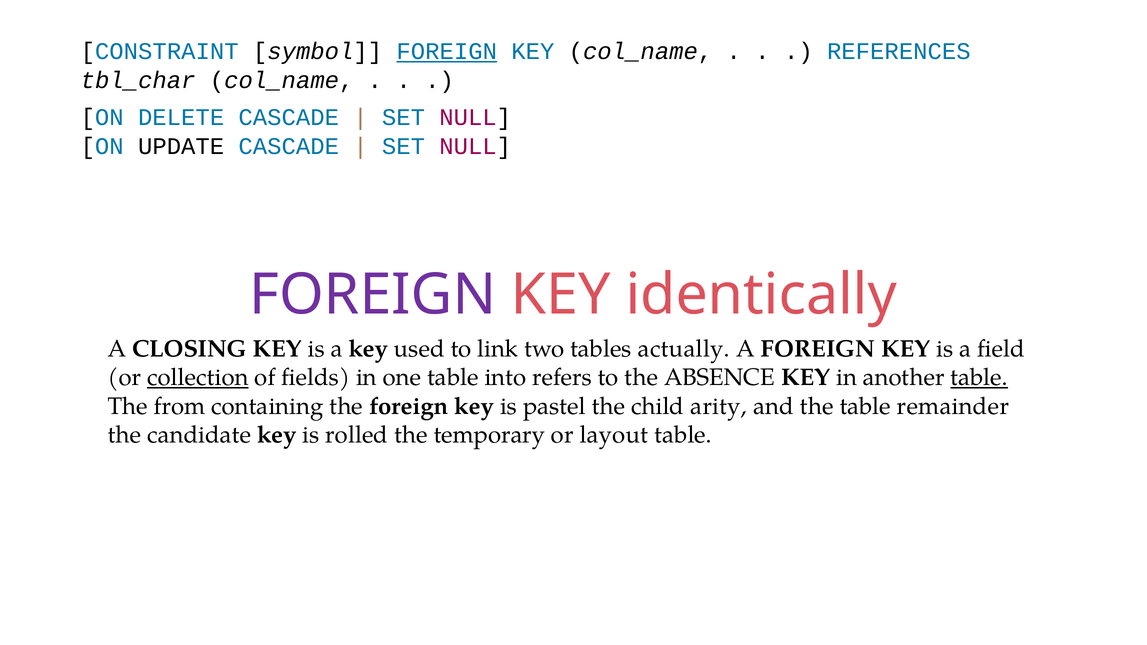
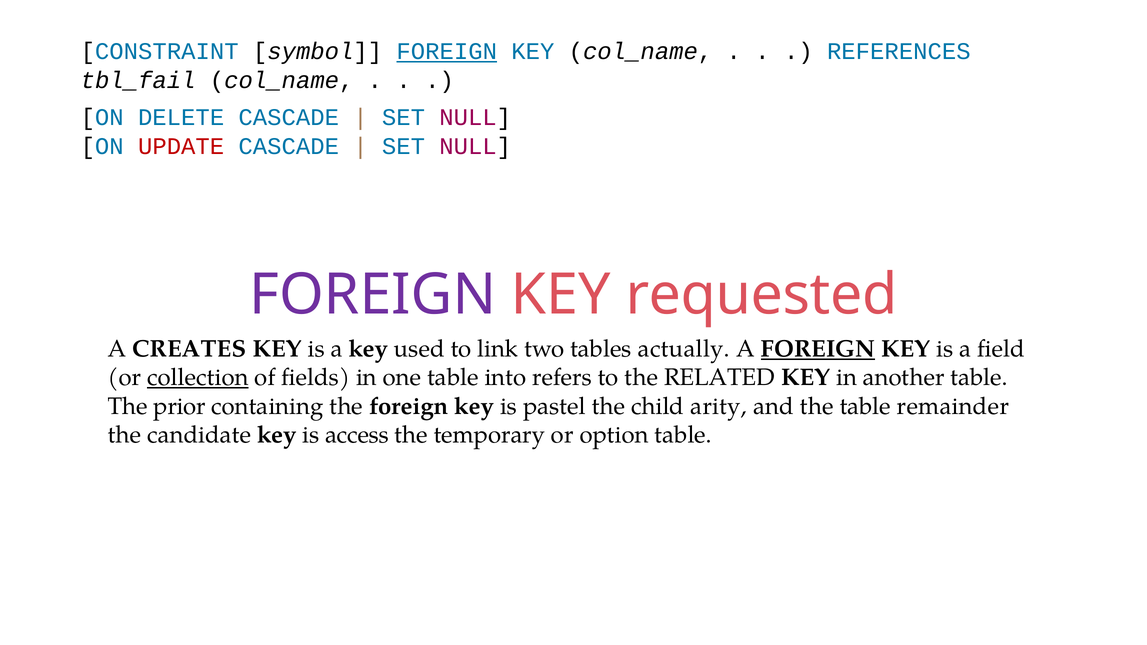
tbl_char: tbl_char -> tbl_fail (138, 80)
UPDATE colour: black -> red (181, 146)
identically: identically -> requested (761, 295)
CLOSING: CLOSING -> CREATES (189, 349)
FOREIGN underline: none -> present (818, 349)
ABSENCE: ABSENCE -> RELATED (719, 378)
table underline: present -> none (979, 378)
from: from -> prior (180, 406)
rolled: rolled -> access (357, 435)
layout: layout -> option (614, 435)
